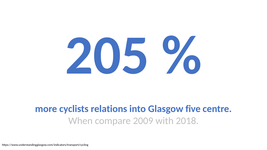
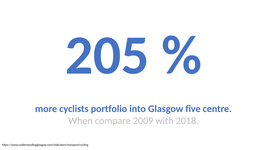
relations: relations -> portfolio (109, 109)
